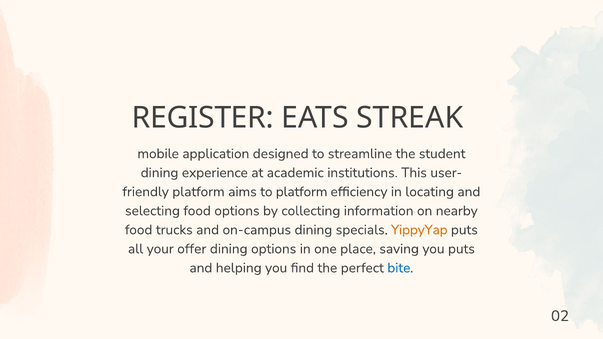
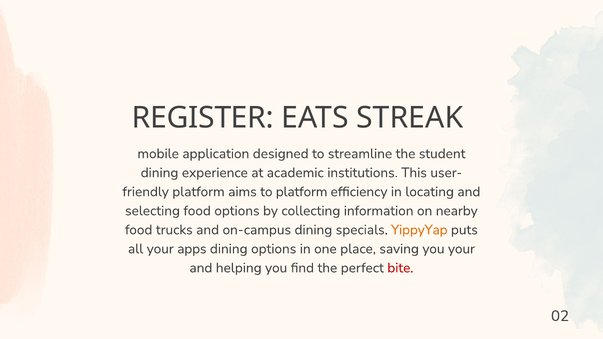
offer: offer -> apps (192, 249)
you puts: puts -> your (461, 249)
bite colour: blue -> red (400, 268)
